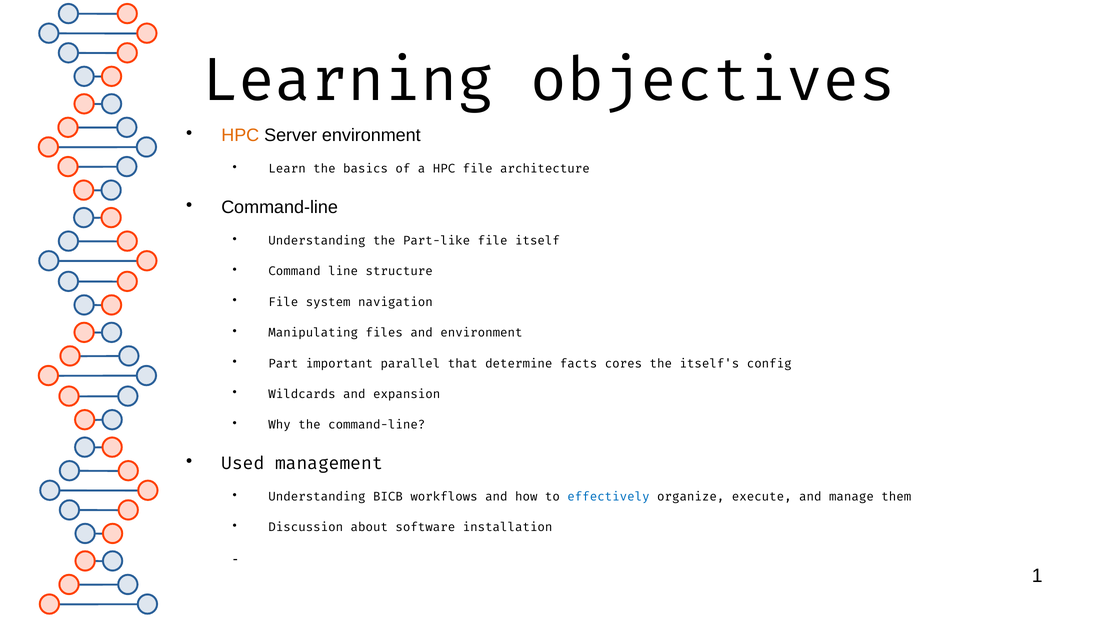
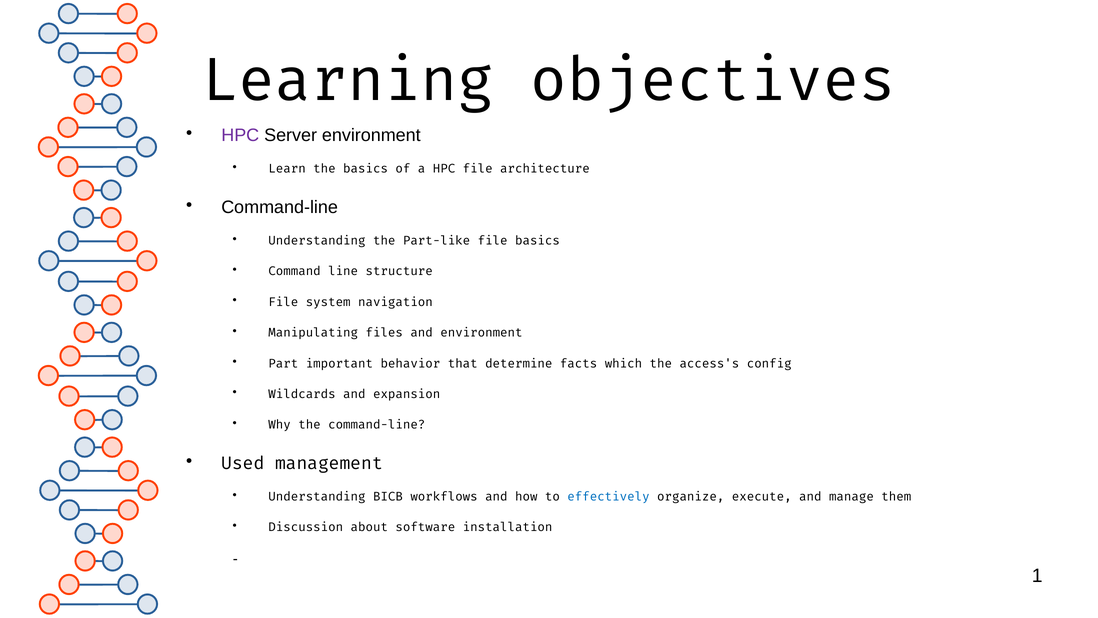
HPC colour: orange -> purple (240, 135)
file itself: itself -> basics (537, 241)
parallel: parallel -> behavior (410, 363)
cores: cores -> which (623, 363)
itself's: itself's -> access's (709, 363)
